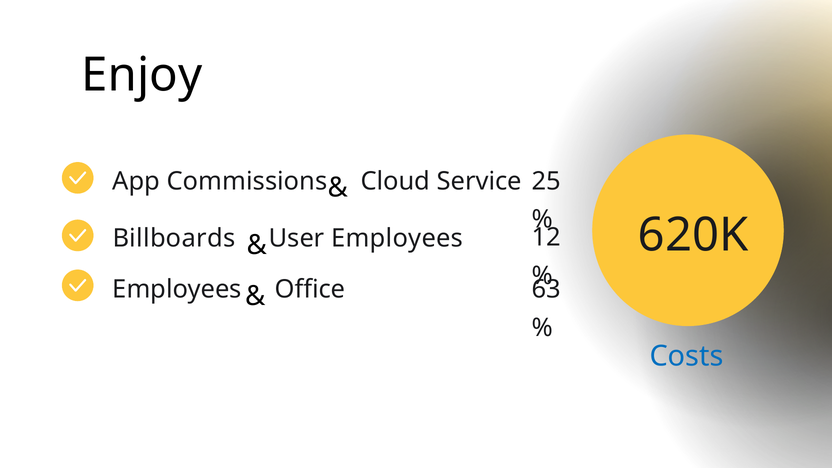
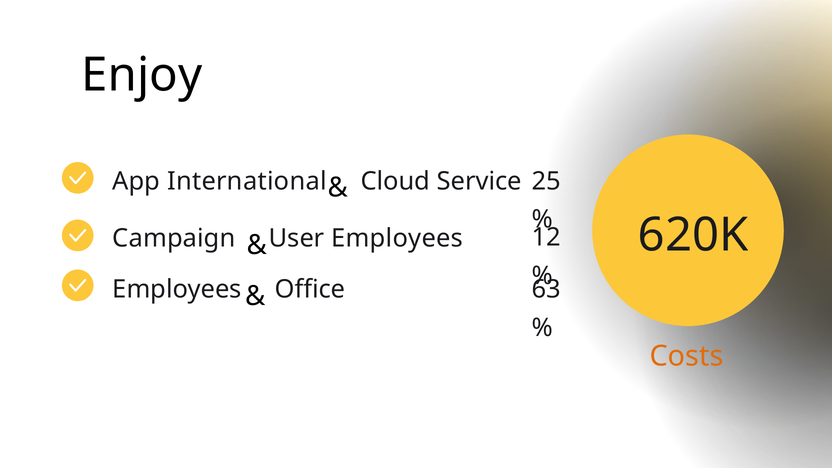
Commissions: Commissions -> International (247, 181)
Billboards: Billboards -> Campaign (174, 238)
Costs colour: blue -> orange (687, 356)
